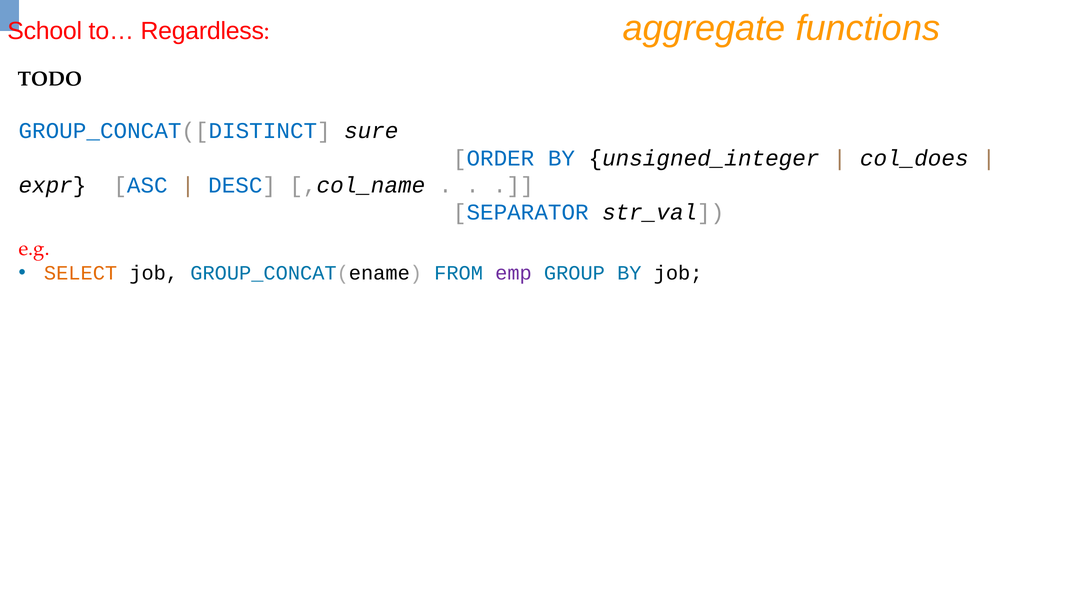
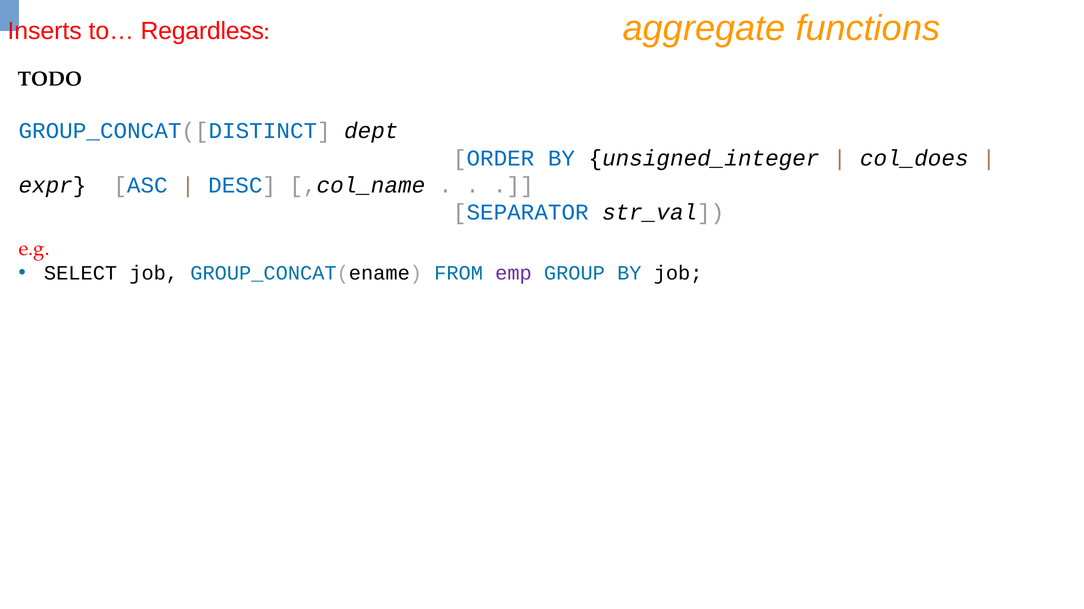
School: School -> Inserts (45, 31)
sure: sure -> dept (371, 131)
SELECT colour: orange -> black (81, 273)
